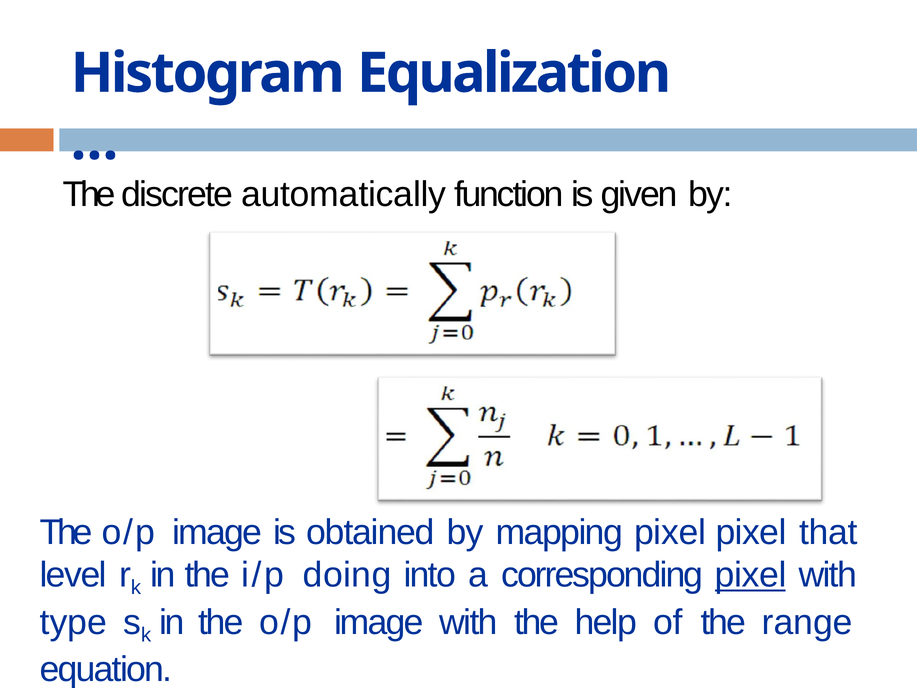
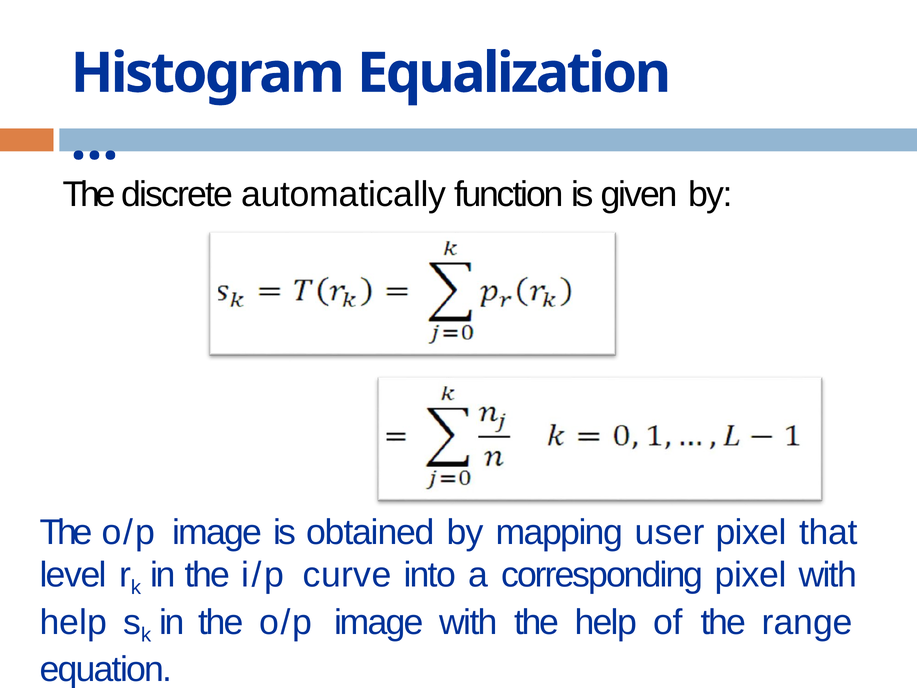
mapping pixel: pixel -> user (670, 532)
doing: doing -> curve (347, 575)
pixel underline: present -> none (750, 575)
type: type -> help (73, 622)
